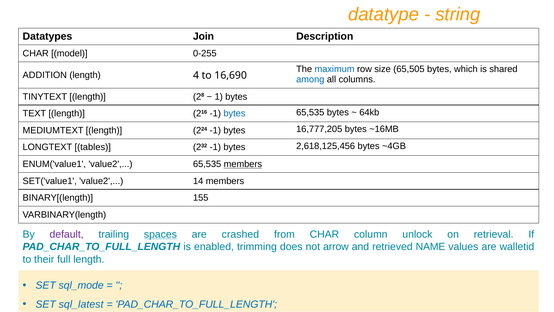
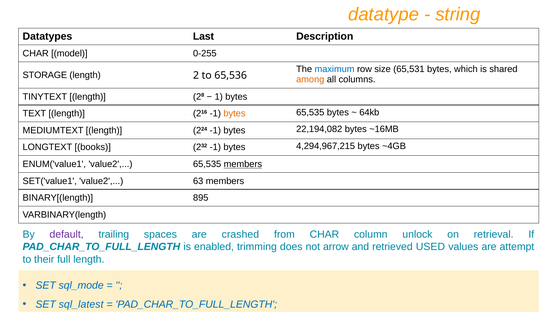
Join: Join -> Last (203, 36)
65,505: 65,505 -> 65,531 (409, 69)
ADDITION: ADDITION -> STORAGE (45, 75)
4: 4 -> 2 (196, 75)
16,690: 16,690 -> 65,536 (231, 75)
among colour: blue -> orange (310, 79)
bytes colour: blue -> orange (234, 113)
16,777,205: 16,777,205 -> 22,194,082 (319, 129)
tables: tables -> books (93, 147)
2,618,125,456: 2,618,125,456 -> 4,294,967,215 (326, 146)
14: 14 -> 63 (198, 181)
155: 155 -> 895 (201, 198)
spaces underline: present -> none (160, 234)
NAME: NAME -> USED (430, 247)
walletid: walletid -> attempt (517, 247)
